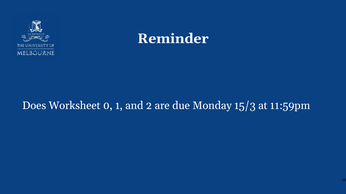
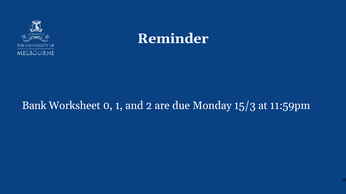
Does: Does -> Bank (34, 106)
